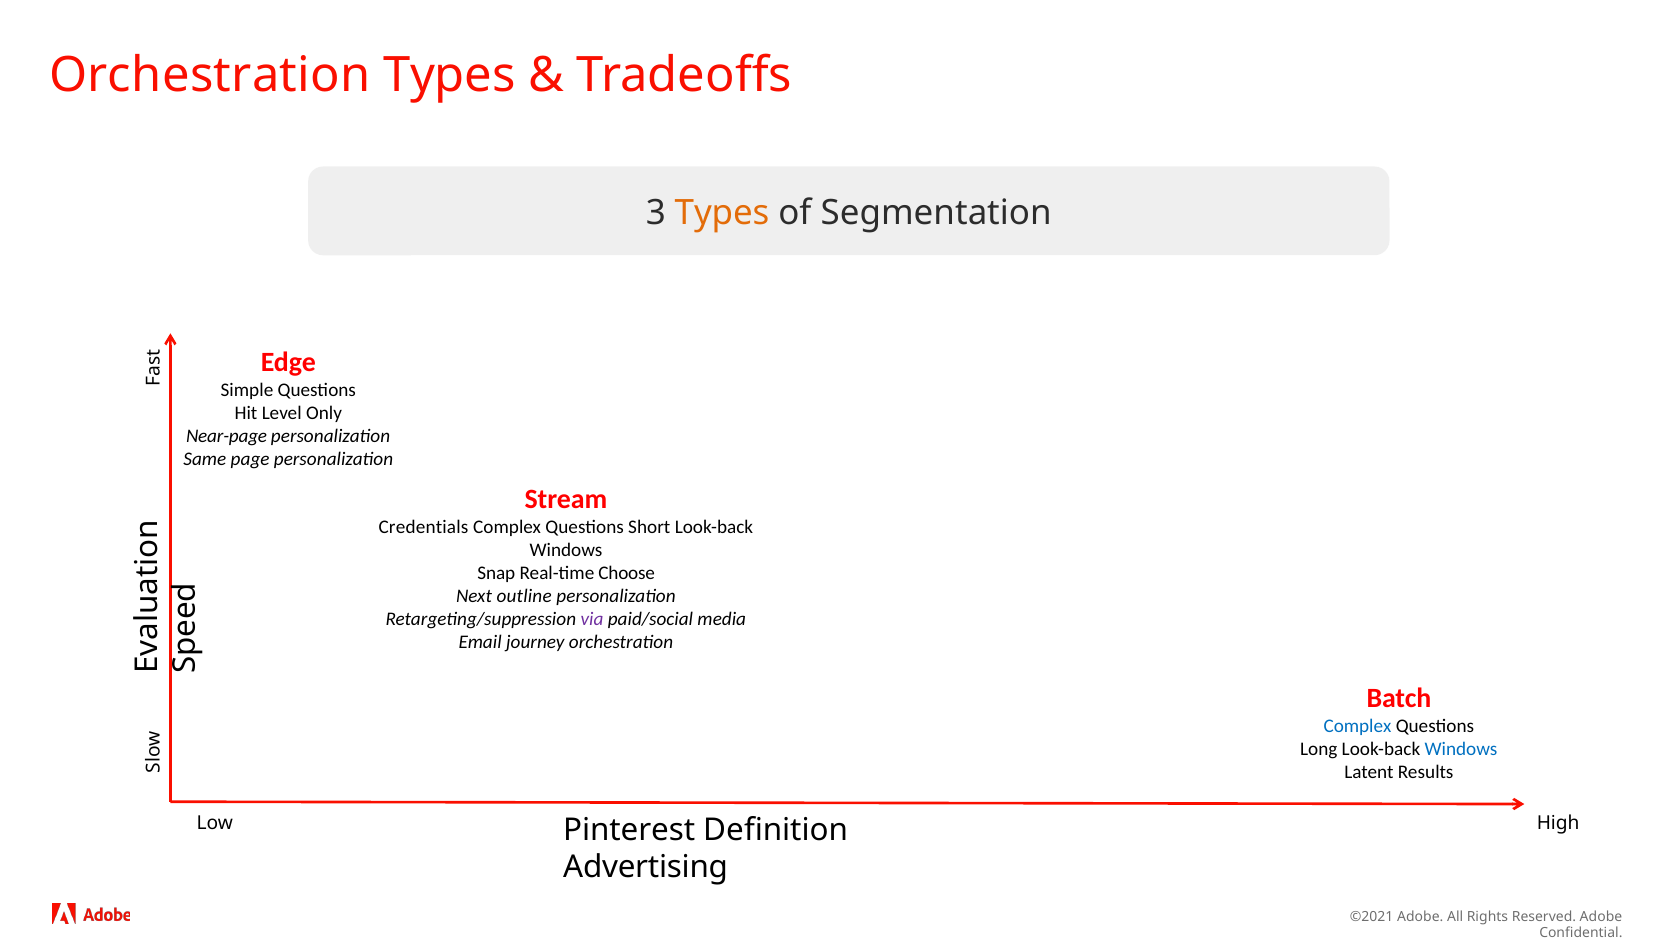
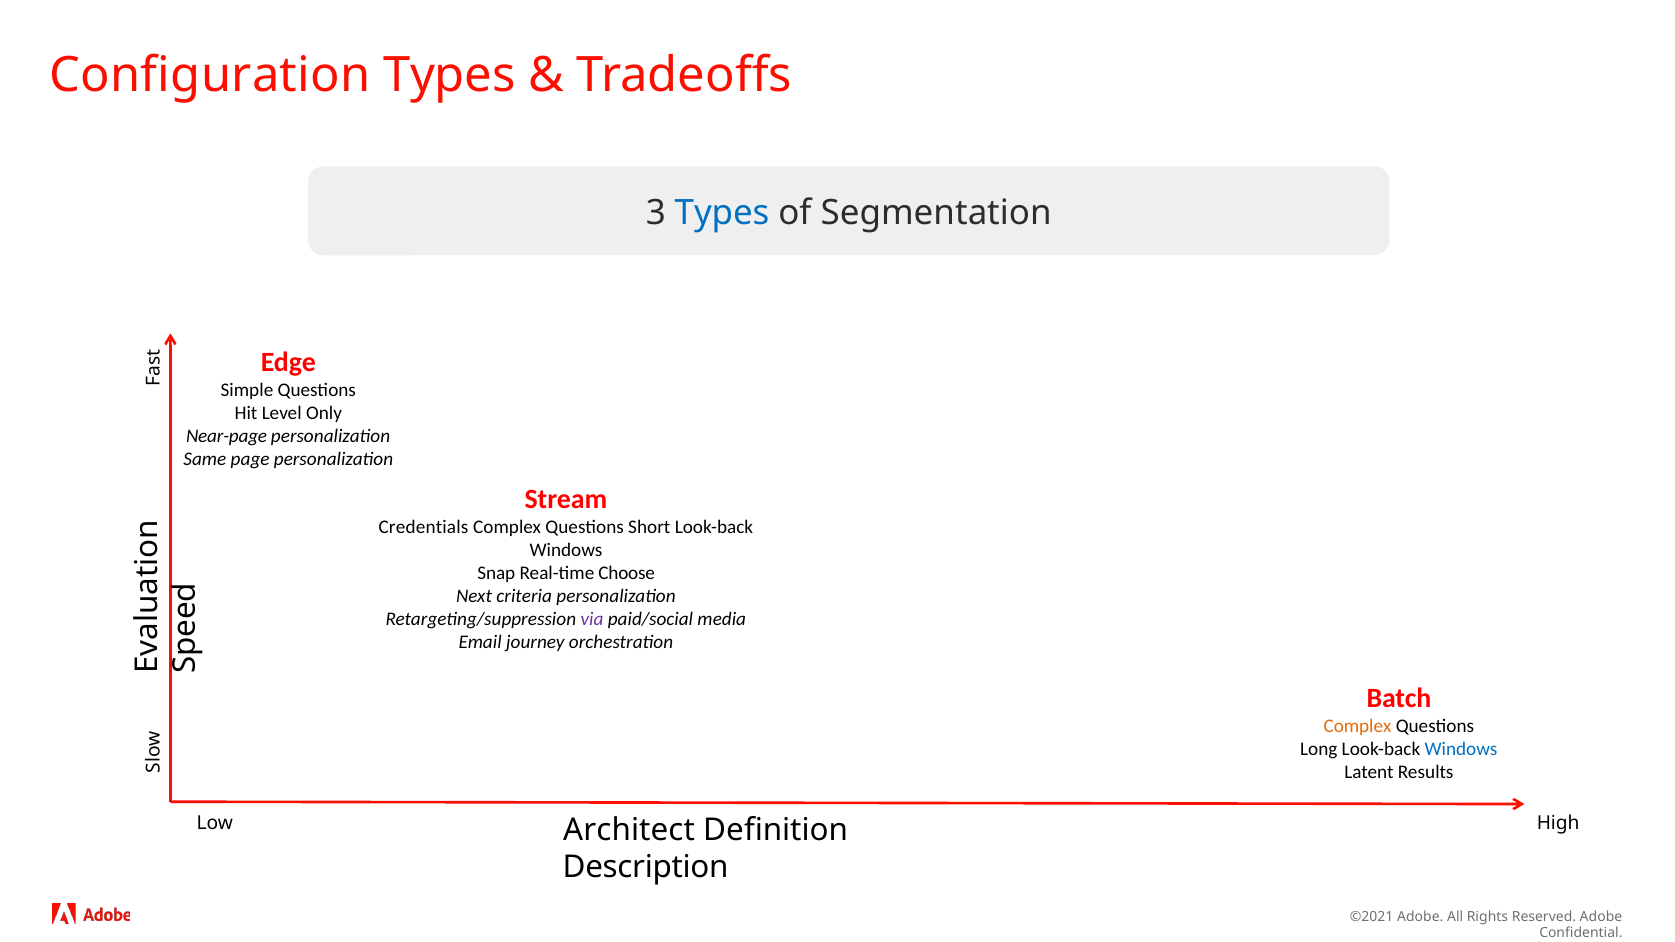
Orchestration: Orchestration -> Configuration (210, 75)
Types colour: orange -> blue (722, 213)
outline: outline -> criteria (524, 596)
Complex colour: blue -> orange (1357, 726)
Pinterest: Pinterest -> Architect (629, 830)
Advertising: Advertising -> Description (646, 868)
